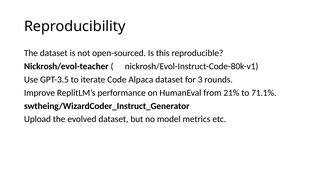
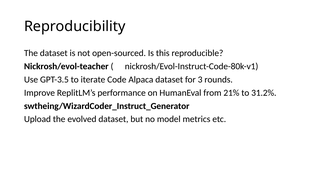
71.1%: 71.1% -> 31.2% (264, 93)
